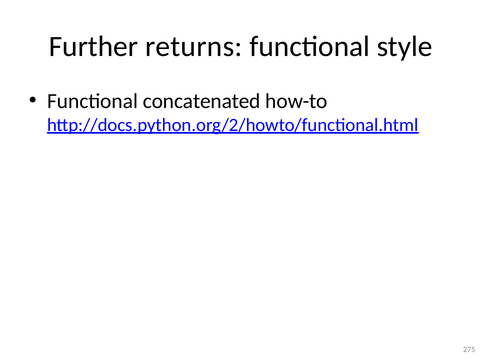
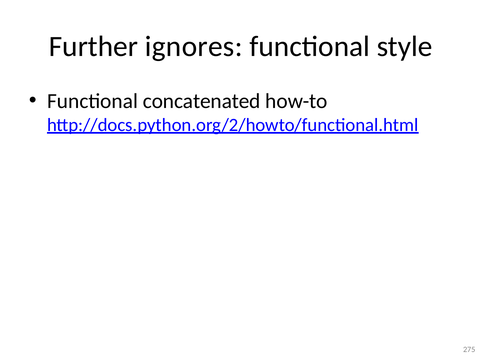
returns: returns -> ignores (194, 47)
